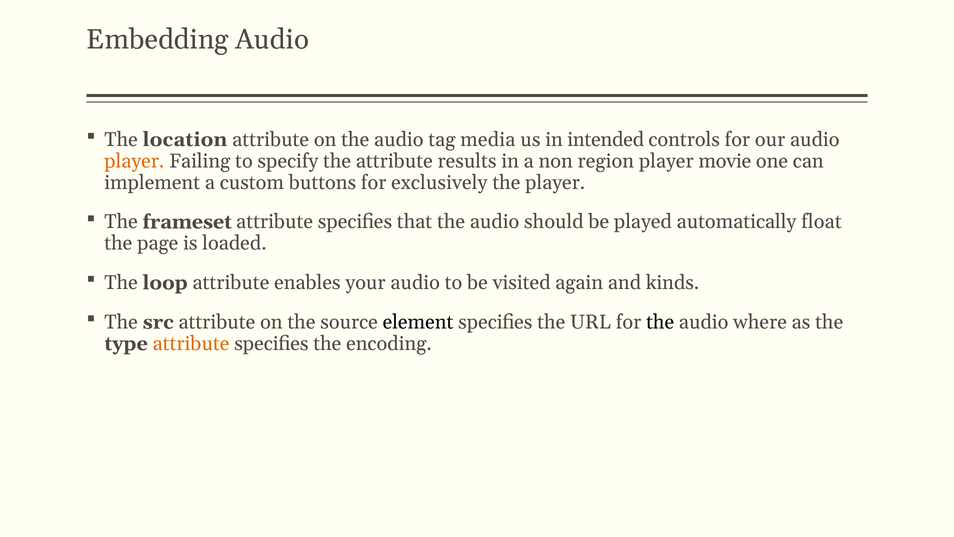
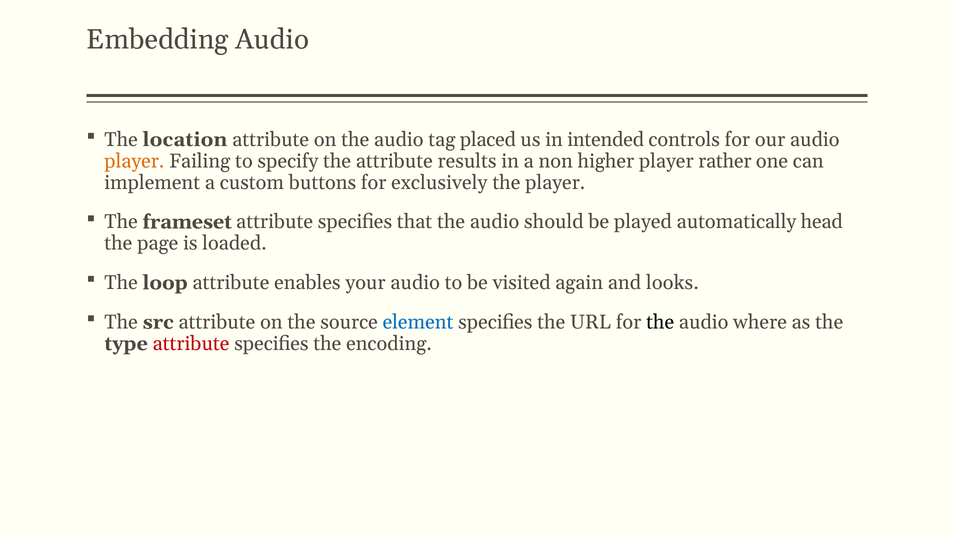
media: media -> placed (488, 139)
region: region -> higher (606, 161)
movie: movie -> rather (725, 161)
float: float -> head (822, 222)
kinds: kinds -> looks (672, 283)
element colour: black -> blue (418, 322)
attribute colour: orange -> red (191, 343)
